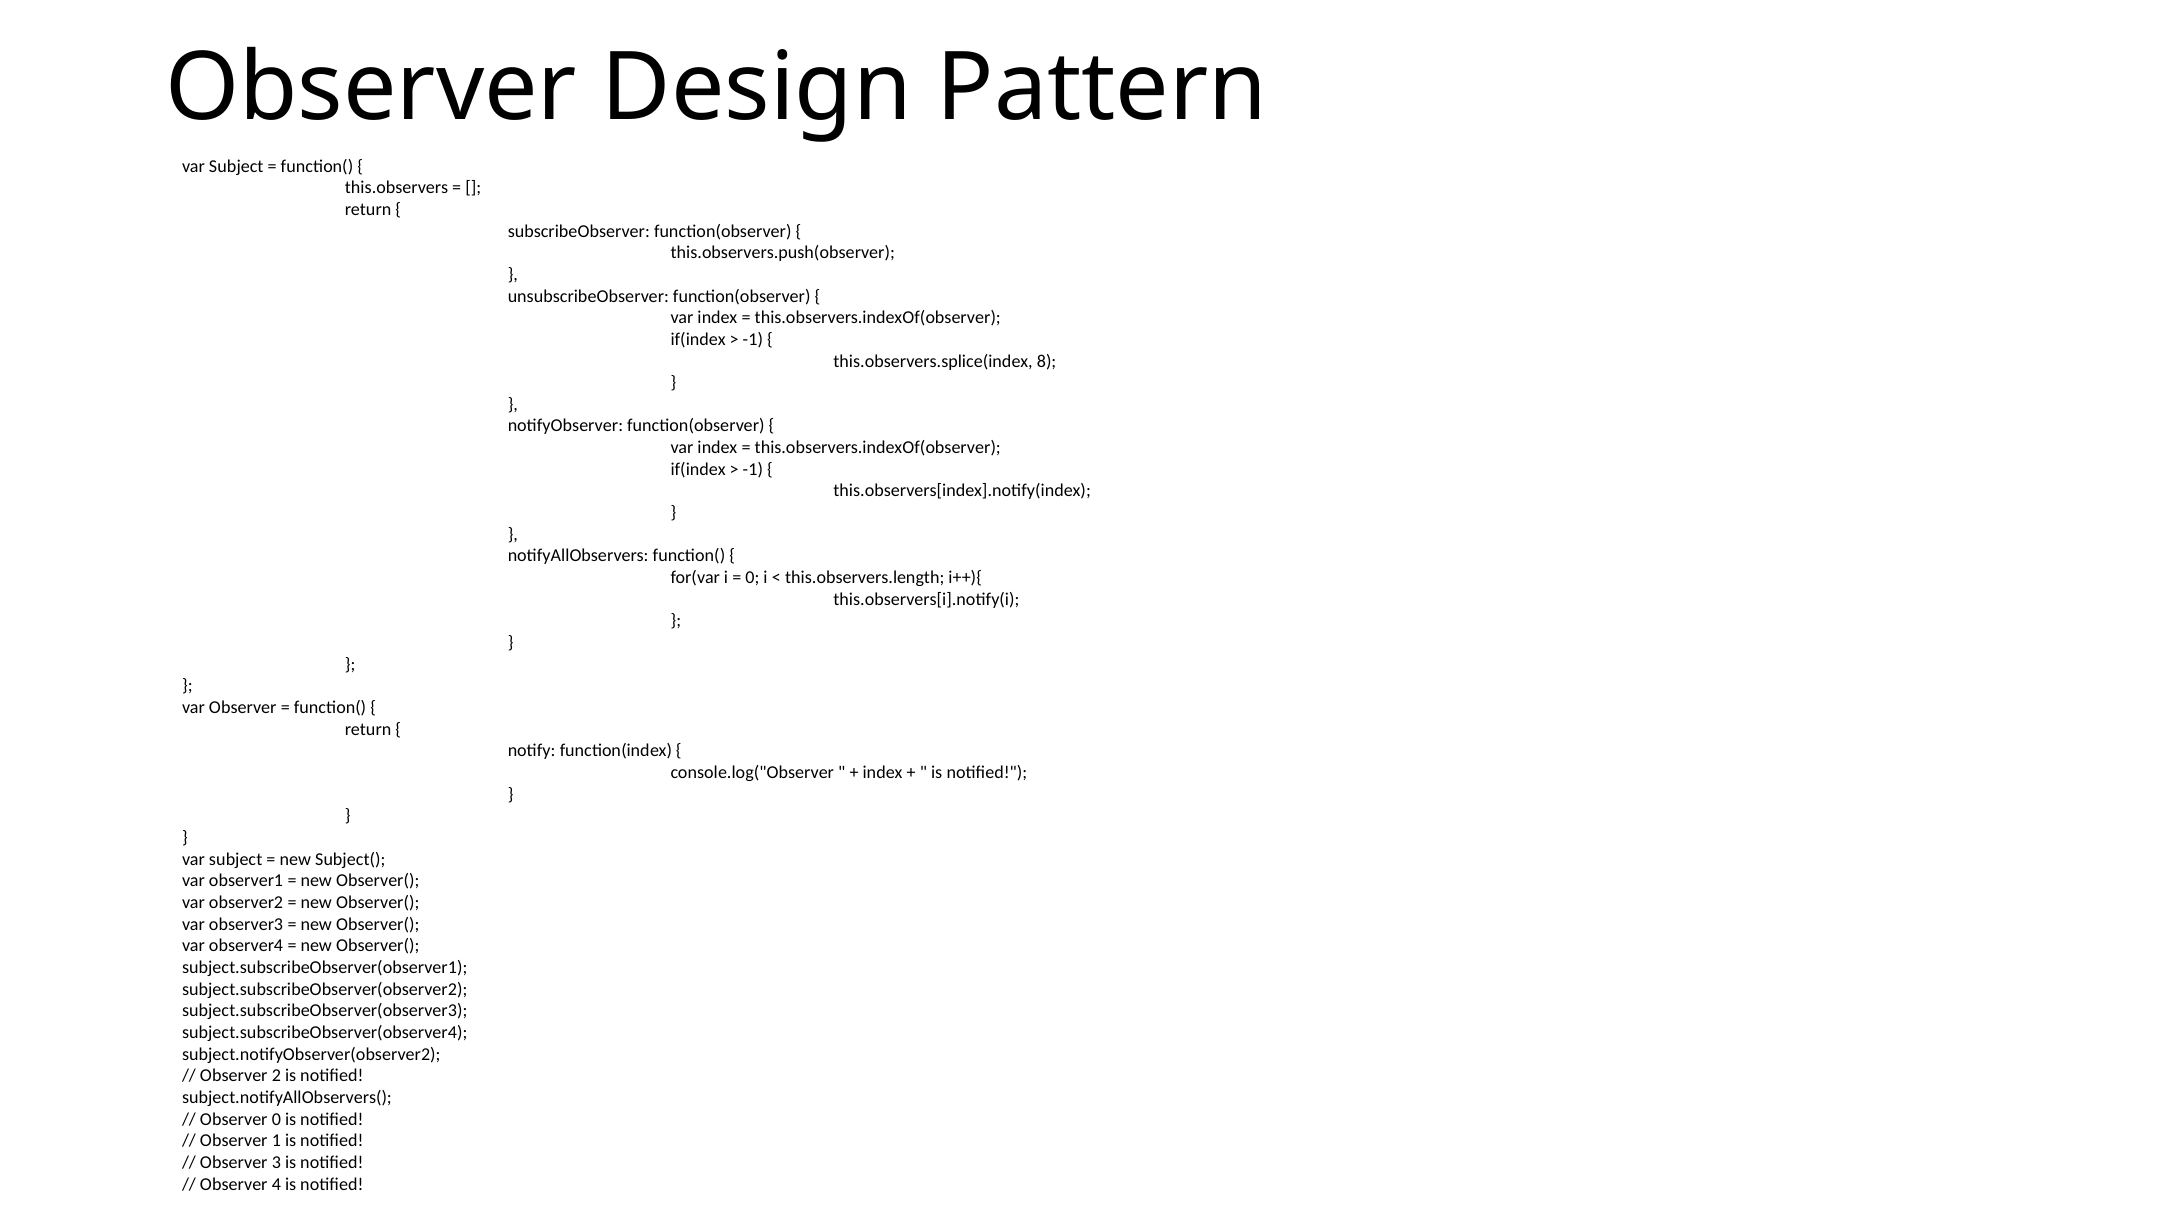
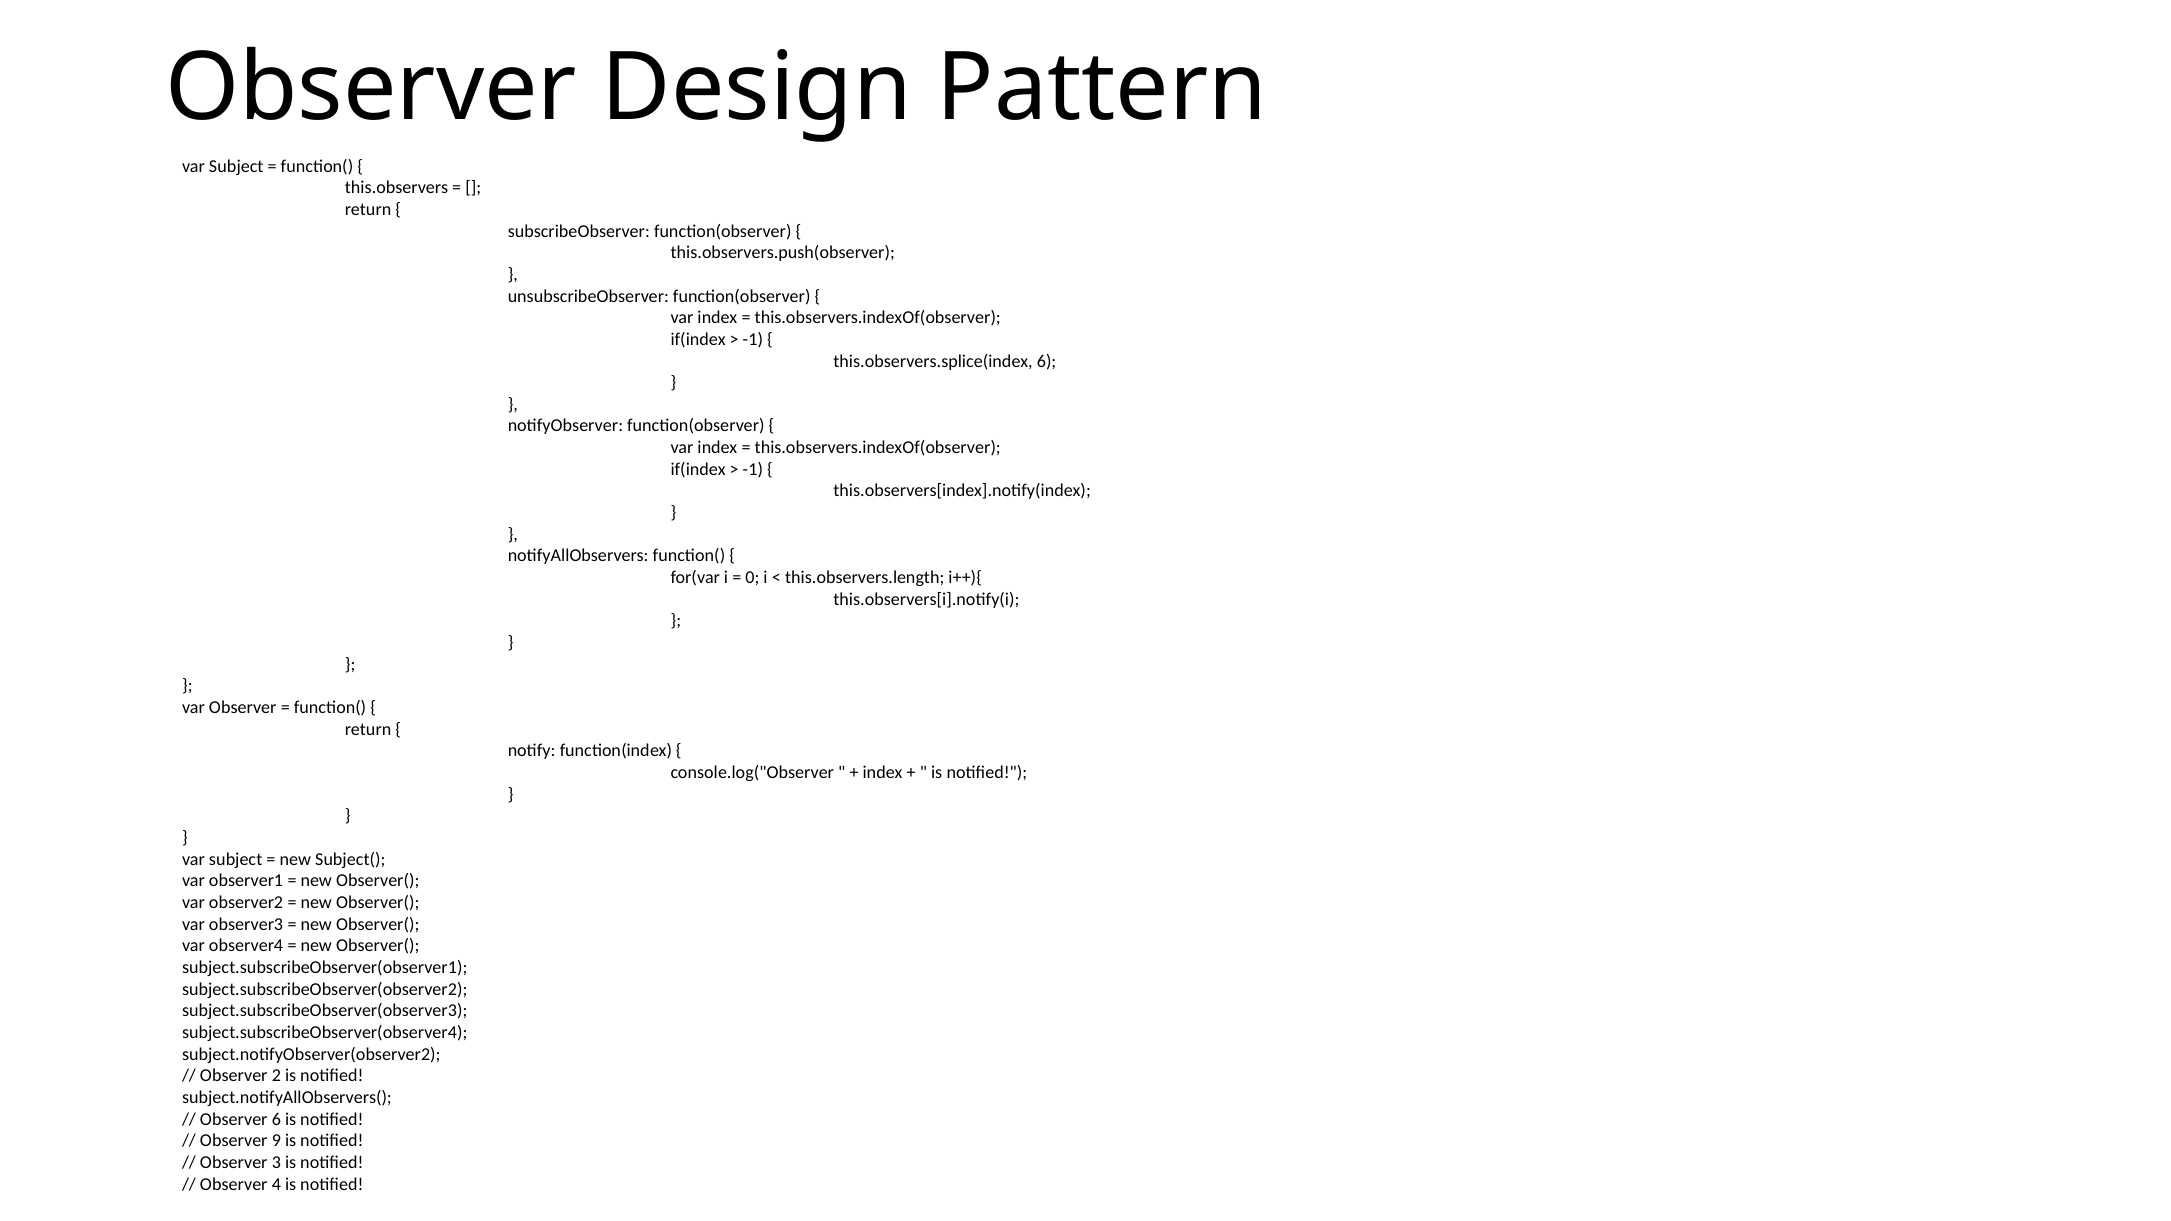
this.observers.splice(index 8: 8 -> 6 (1047, 361)
Observer 0: 0 -> 6 (276, 1119)
1: 1 -> 9 (276, 1141)
